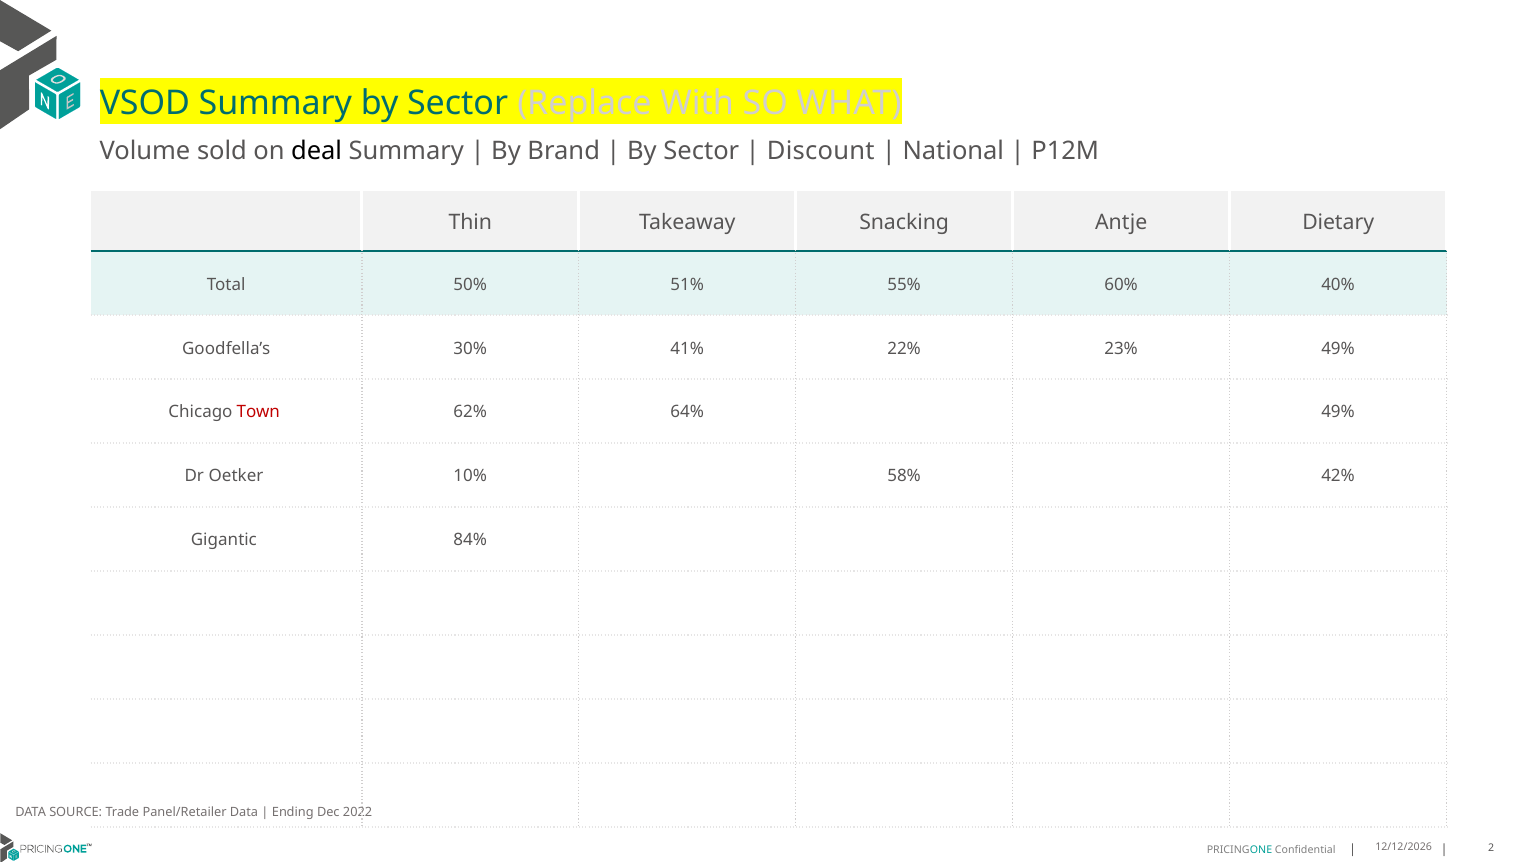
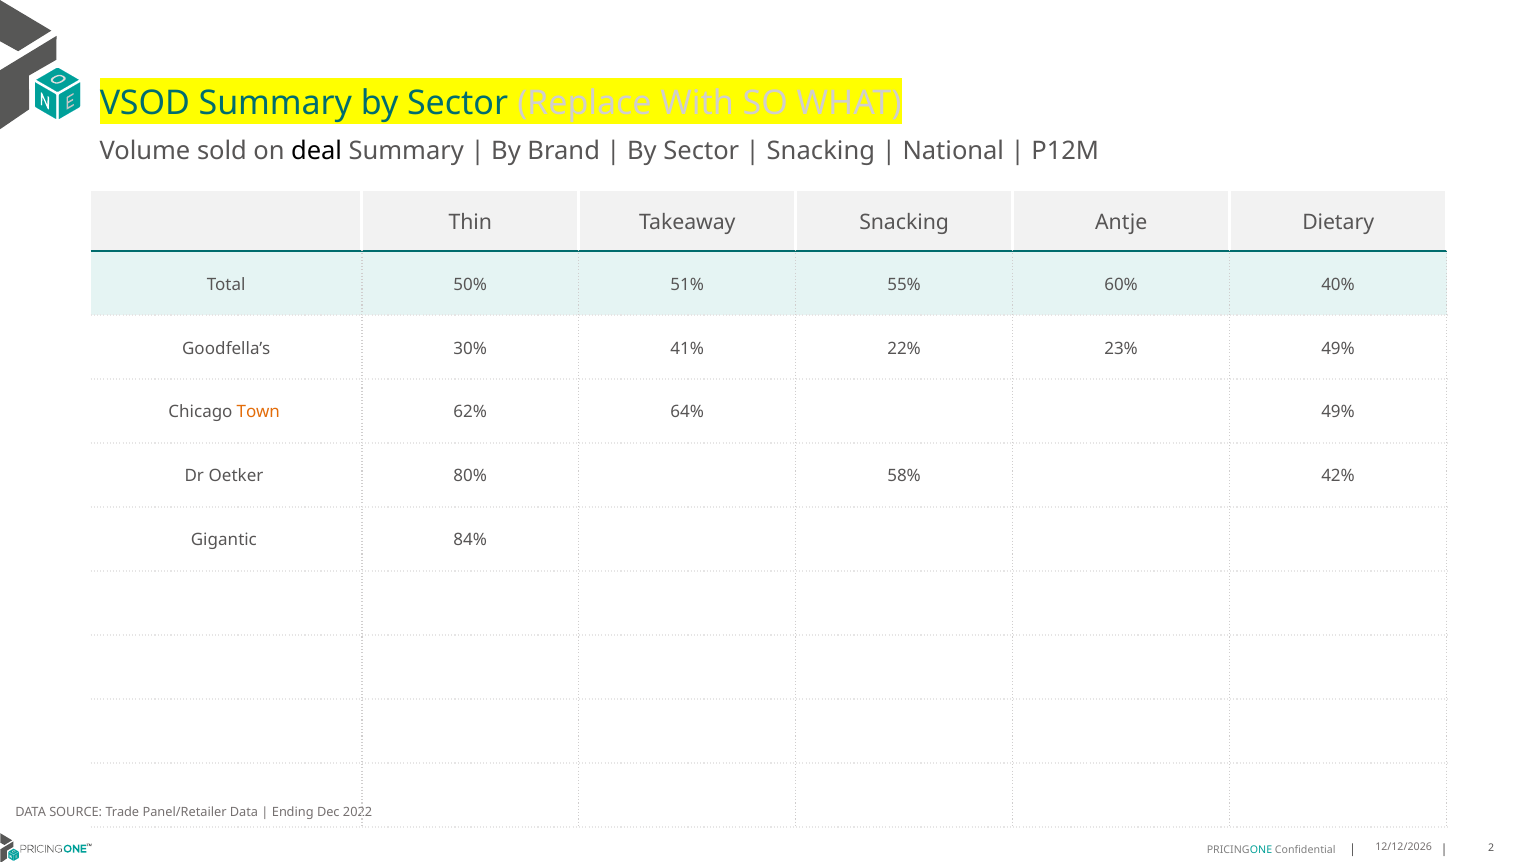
Discount: Discount -> Snacking (821, 151)
Town colour: red -> orange (258, 412)
10%: 10% -> 80% (470, 476)
